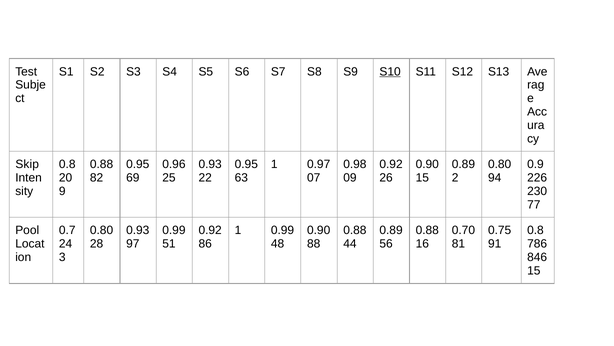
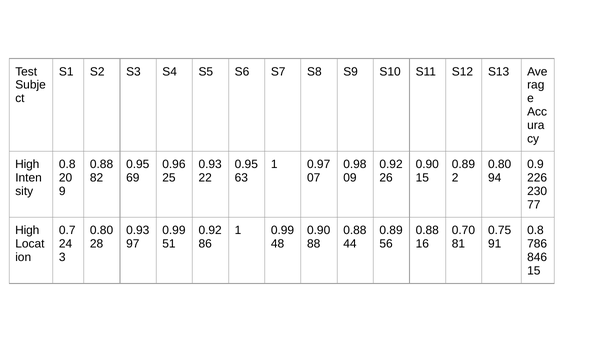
S10 underline: present -> none (390, 71)
Skip: Skip -> High (27, 164)
Pool: Pool -> High (27, 230)
